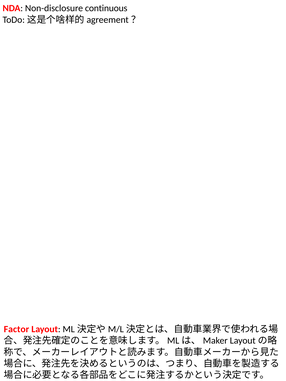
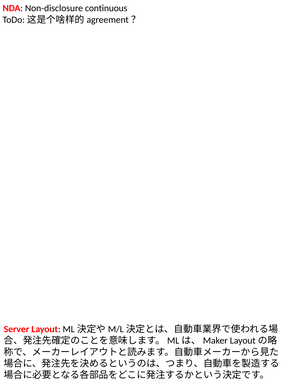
Factor: Factor -> Server (16, 329)
